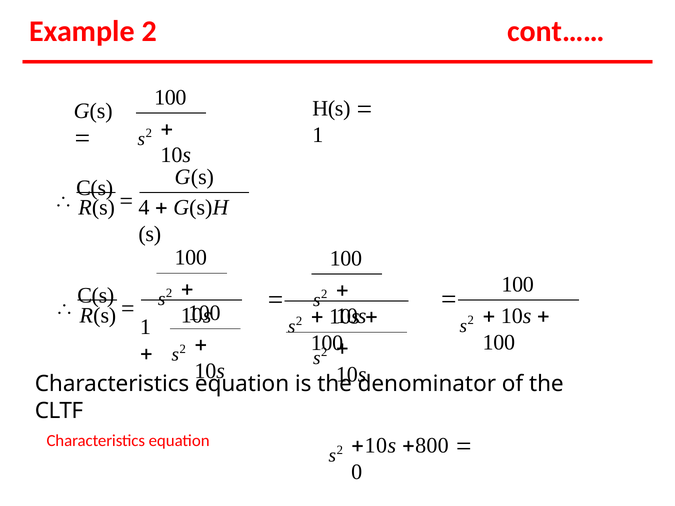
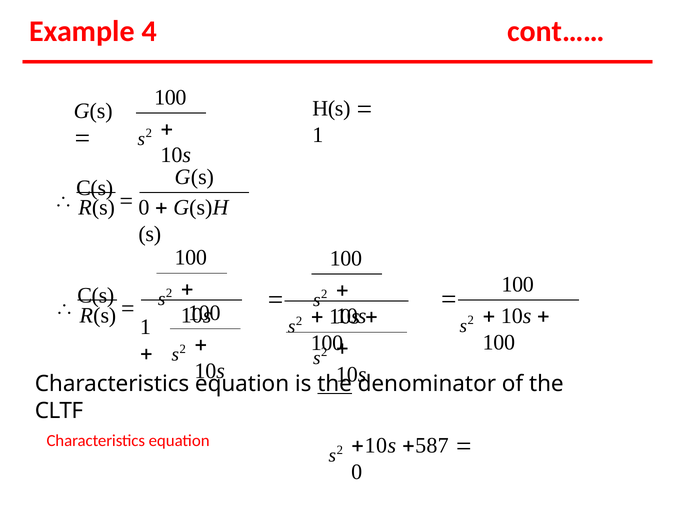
Example 2: 2 -> 4 (149, 31)
R(s 4: 4 -> 0 (144, 208)
the underline: none -> present (335, 384)
800: 800 -> 587 (432, 446)
